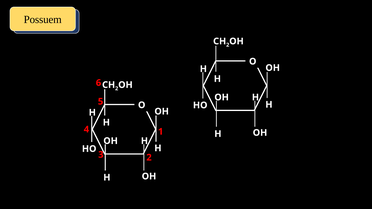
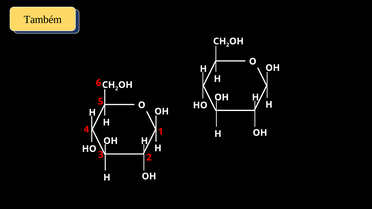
Possuem: Possuem -> Também (43, 20)
